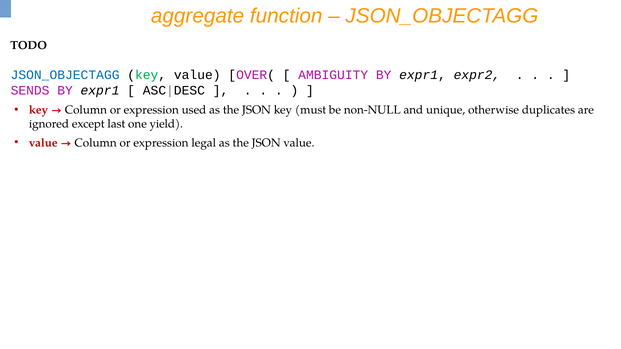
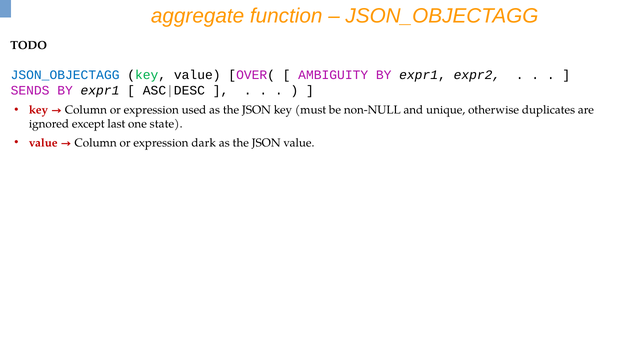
yield: yield -> state (166, 124)
legal: legal -> dark (204, 143)
